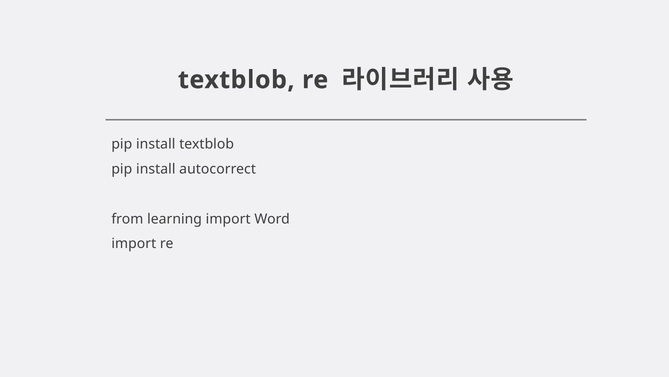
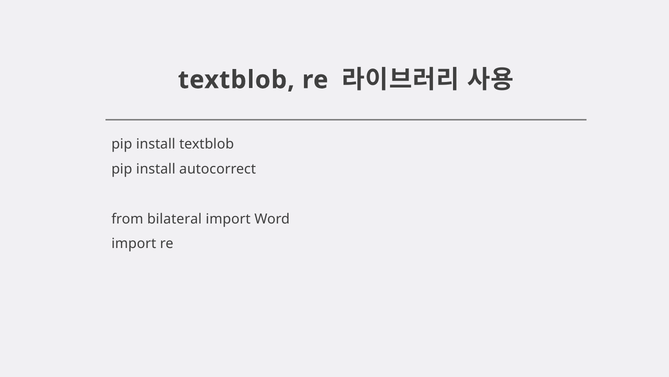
learning: learning -> bilateral (174, 219)
